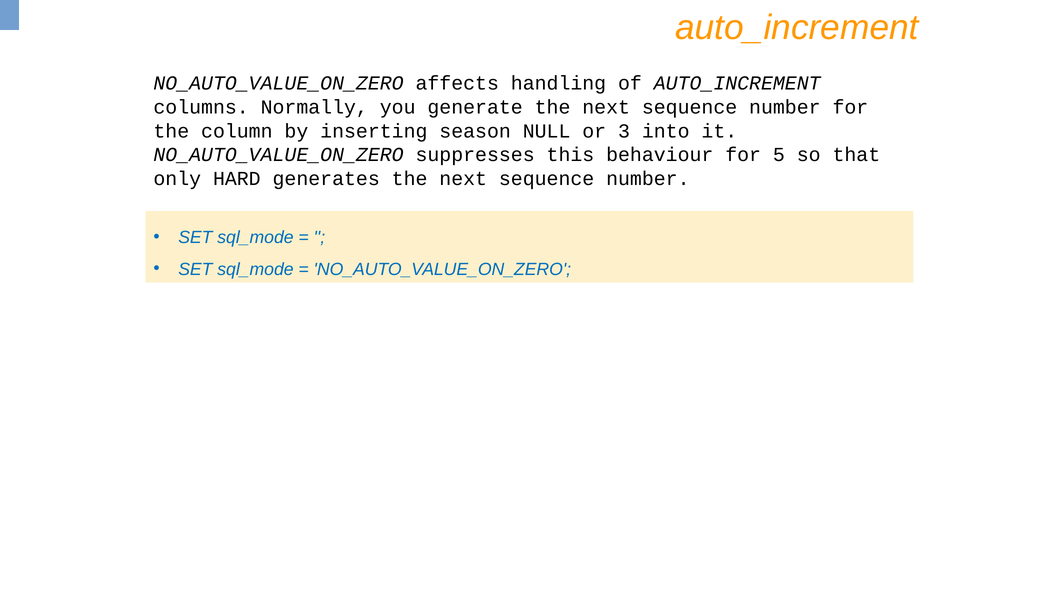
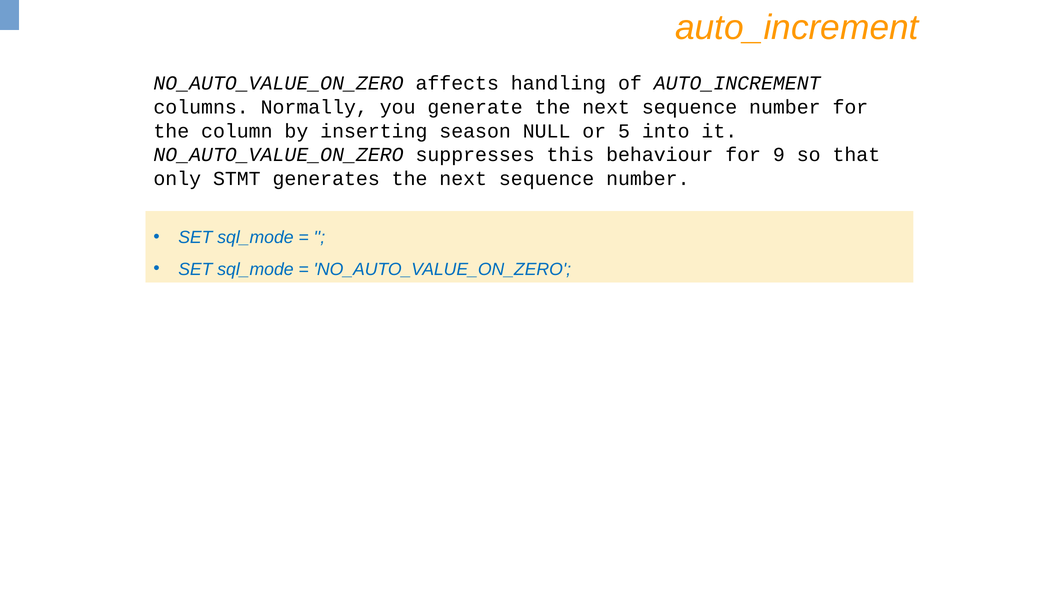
3: 3 -> 5 (624, 131)
5: 5 -> 9 (779, 155)
HARD: HARD -> STMT (237, 179)
